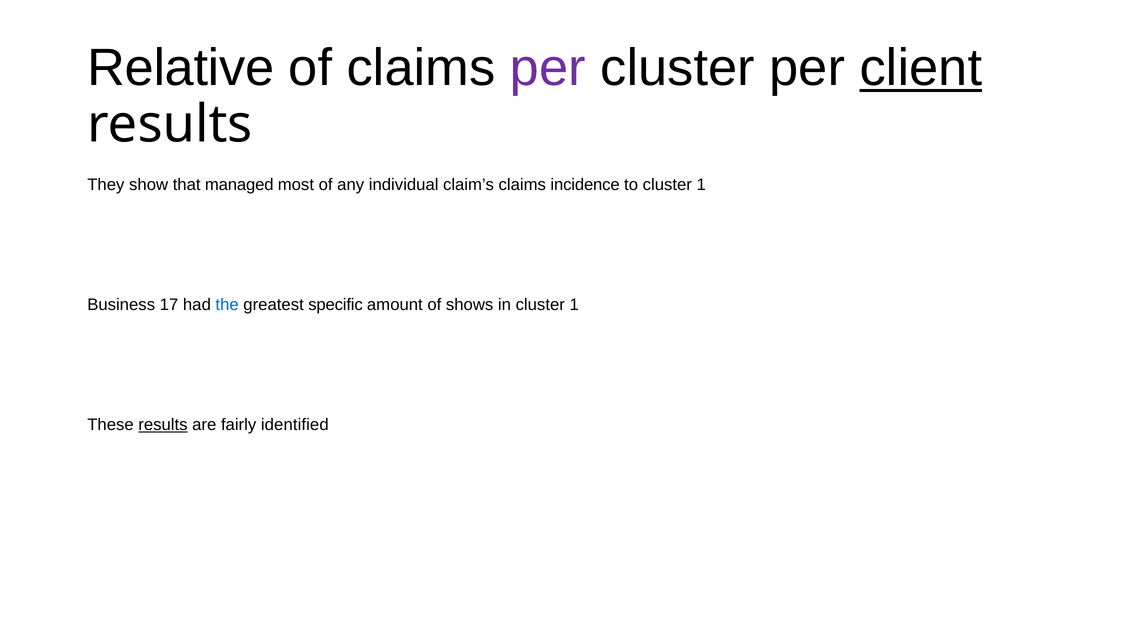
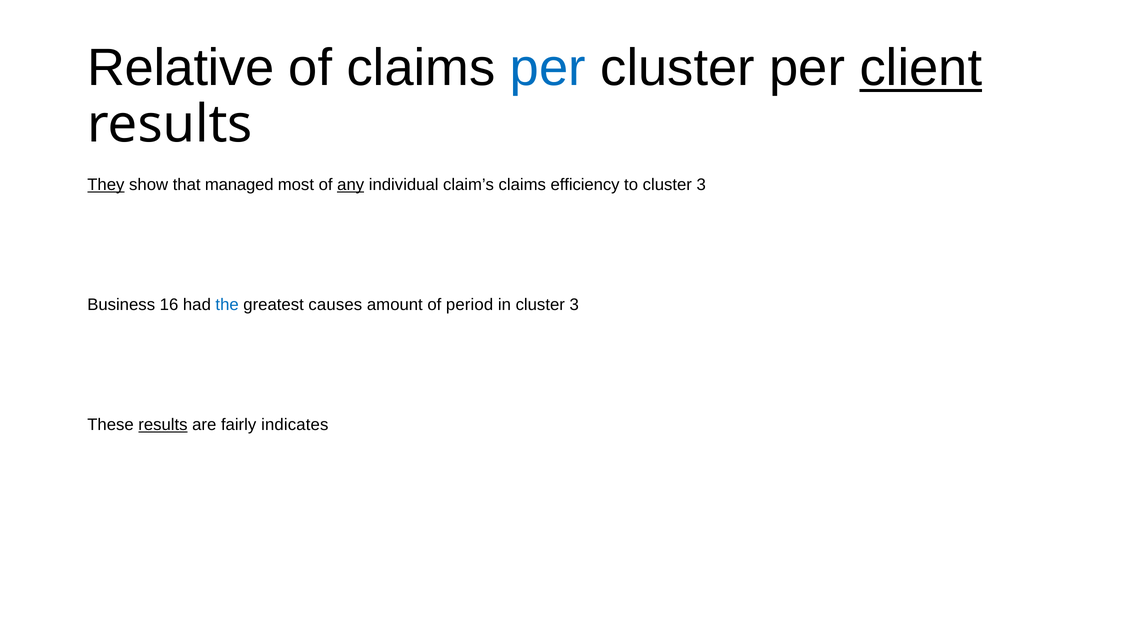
per colour: purple -> blue (548, 68)
They underline: none -> present (106, 185)
any underline: none -> present (351, 185)
incidence: incidence -> efficiency (585, 185)
to cluster 1: 1 -> 3 (701, 185)
17: 17 -> 16 (169, 305)
specific: specific -> causes (335, 305)
shows: shows -> period (470, 305)
in cluster 1: 1 -> 3 (574, 305)
identified: identified -> indicates (295, 425)
